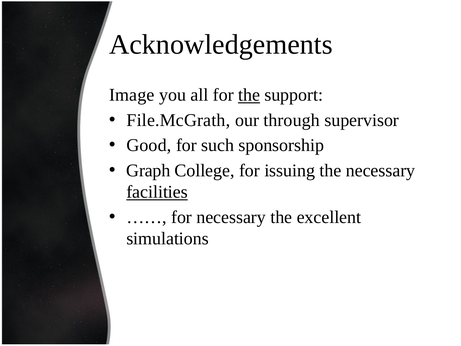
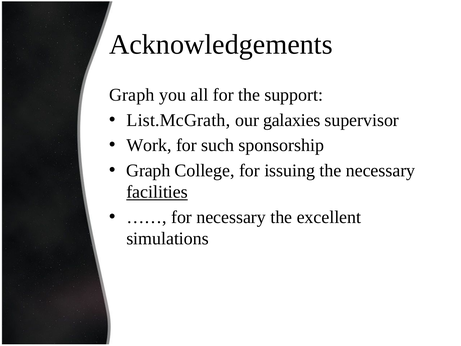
Image: Image -> Graph (132, 95)
the underline: present -> none (249, 95)
File.McGrath: File.McGrath -> List.McGrath (178, 120)
through: through -> galaxies (292, 120)
Good: Good -> Work (149, 145)
